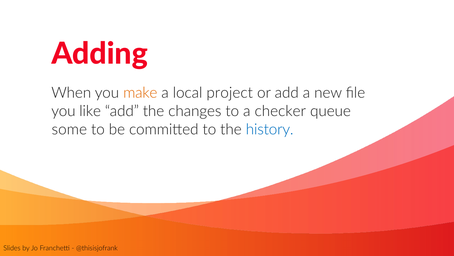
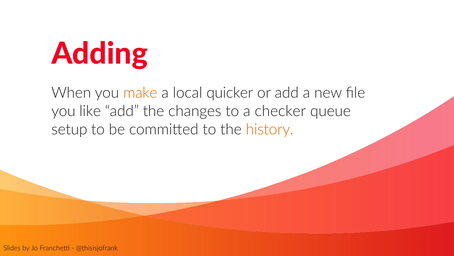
project: project -> quicker (230, 93)
some: some -> setup (69, 129)
history colour: blue -> orange (270, 129)
